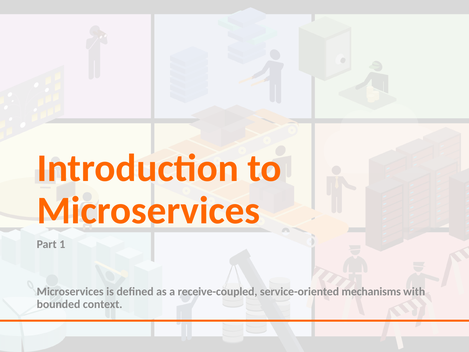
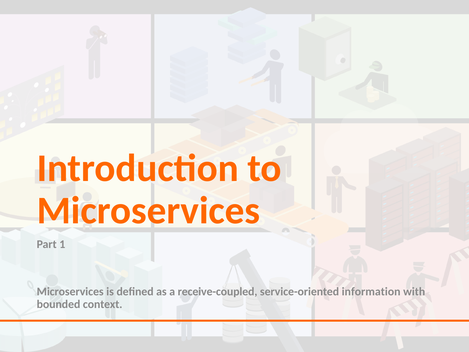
mechanisms: mechanisms -> information (371, 291)
